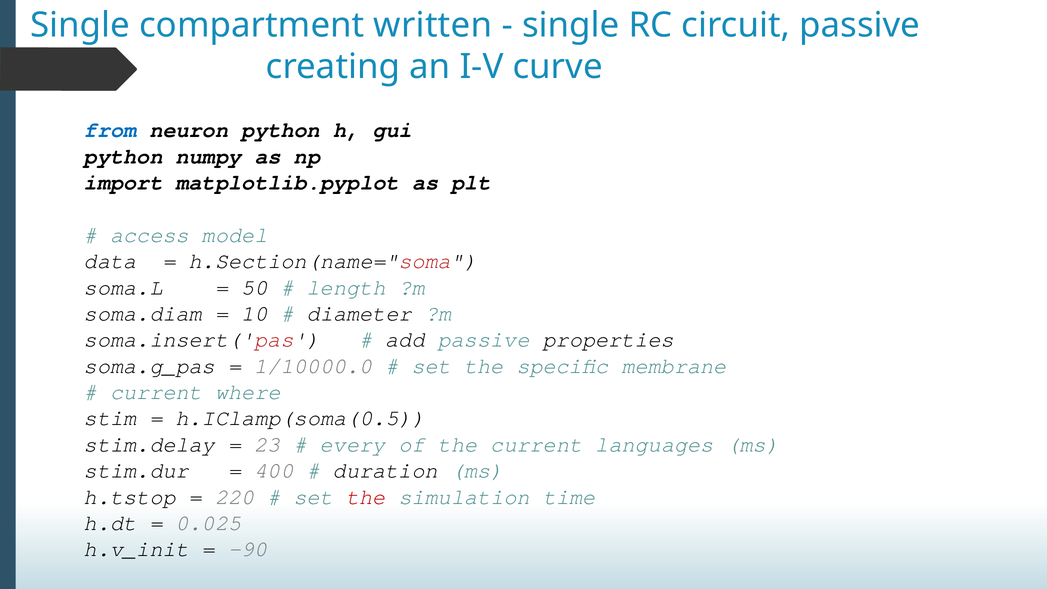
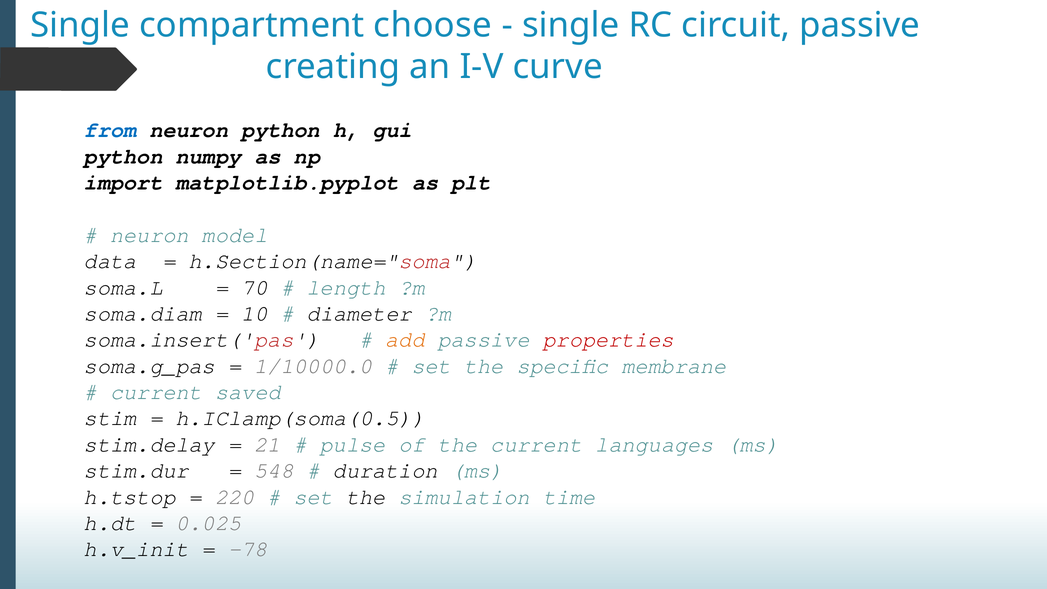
written: written -> choose (433, 25)
access: access -> neuron (150, 235)
50: 50 -> 70 (255, 287)
add colour: black -> orange (405, 340)
properties colour: black -> red (608, 340)
where: where -> saved (248, 392)
23: 23 -> 21 (267, 444)
every: every -> pulse (353, 444)
400: 400 -> 548 (274, 471)
the colour: red -> black (366, 497)
-90: -90 -> -78 (248, 549)
